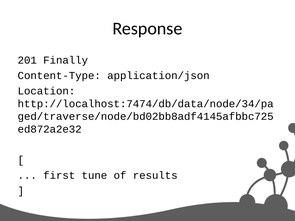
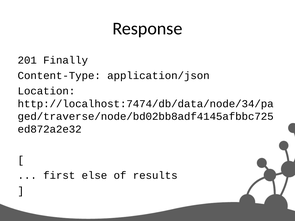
tune: tune -> else (94, 176)
